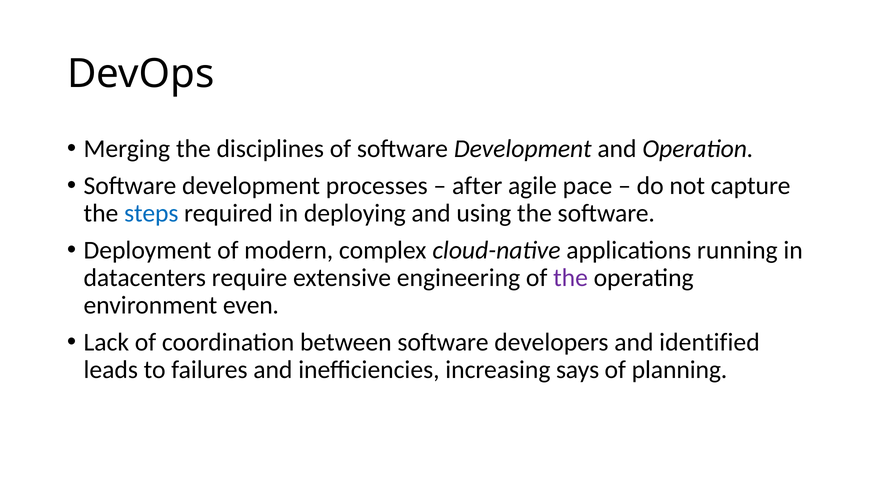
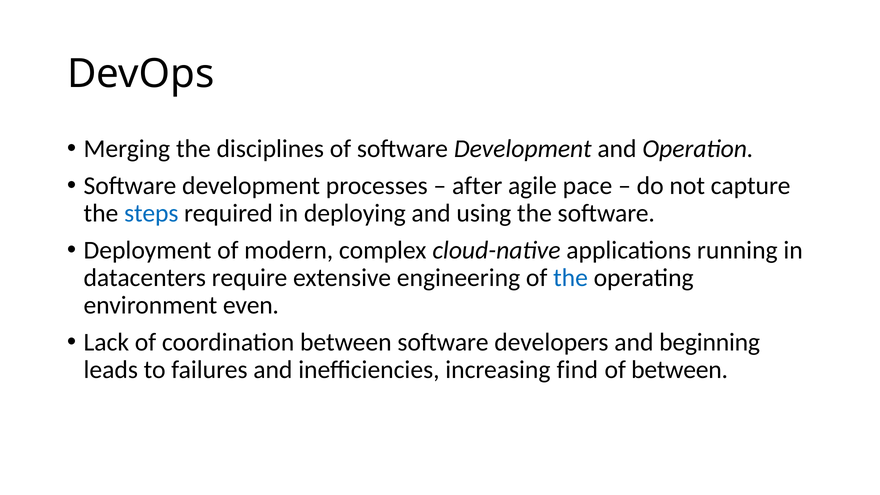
the colour: purple -> blue (571, 278)
identified: identified -> beginning (710, 342)
says: says -> find (577, 370)
of planning: planning -> between (680, 370)
